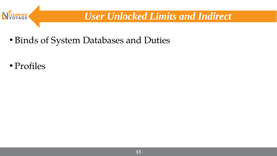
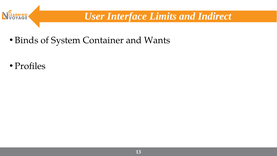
Unlocked: Unlocked -> Interface (127, 16)
Databases: Databases -> Container (103, 40)
Duties: Duties -> Wants (157, 40)
